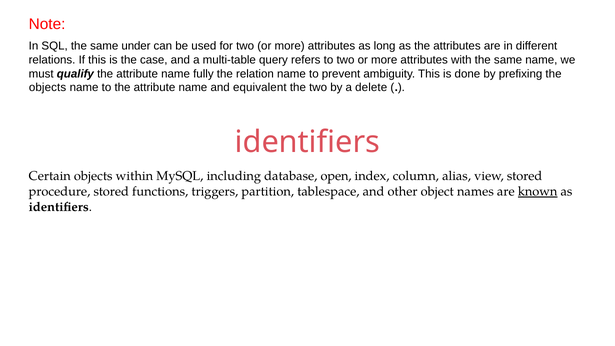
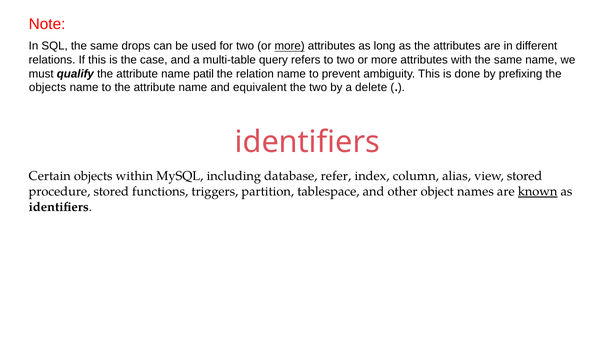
under: under -> drops (136, 46)
more underline: none -> present (290, 46)
fully: fully -> patil (203, 74)
open: open -> refer (336, 176)
